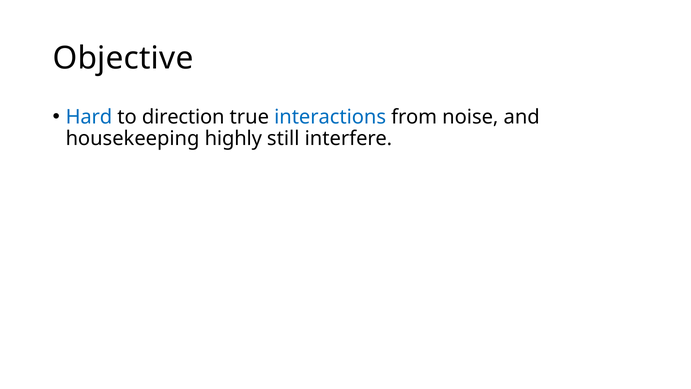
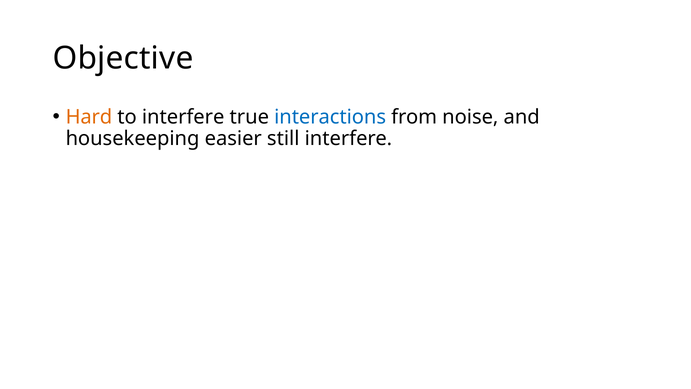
Hard colour: blue -> orange (89, 117)
to direction: direction -> interfere (183, 117)
highly: highly -> easier (233, 139)
